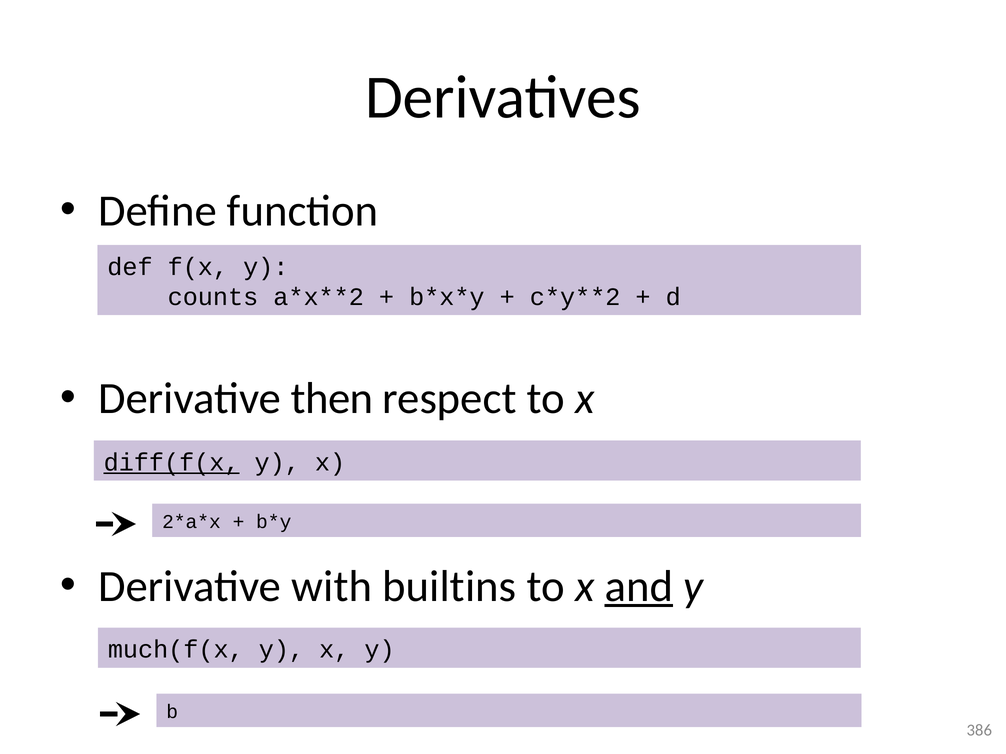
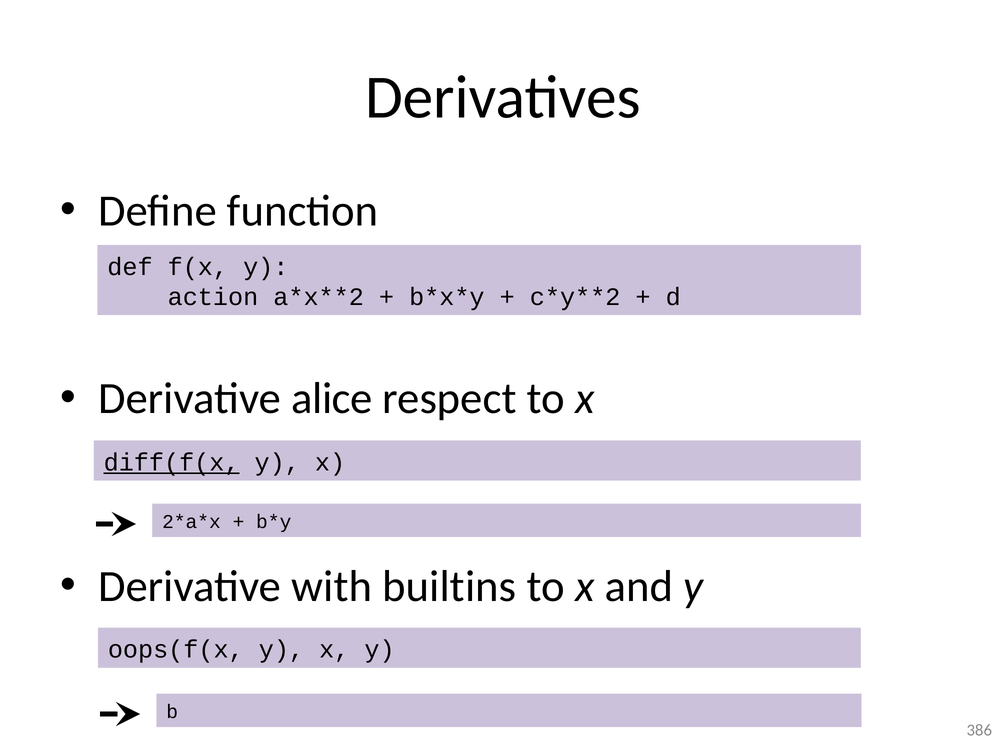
counts: counts -> action (213, 297)
then: then -> alice (332, 399)
and underline: present -> none (639, 587)
much(f(x: much(f(x -> oops(f(x (176, 650)
